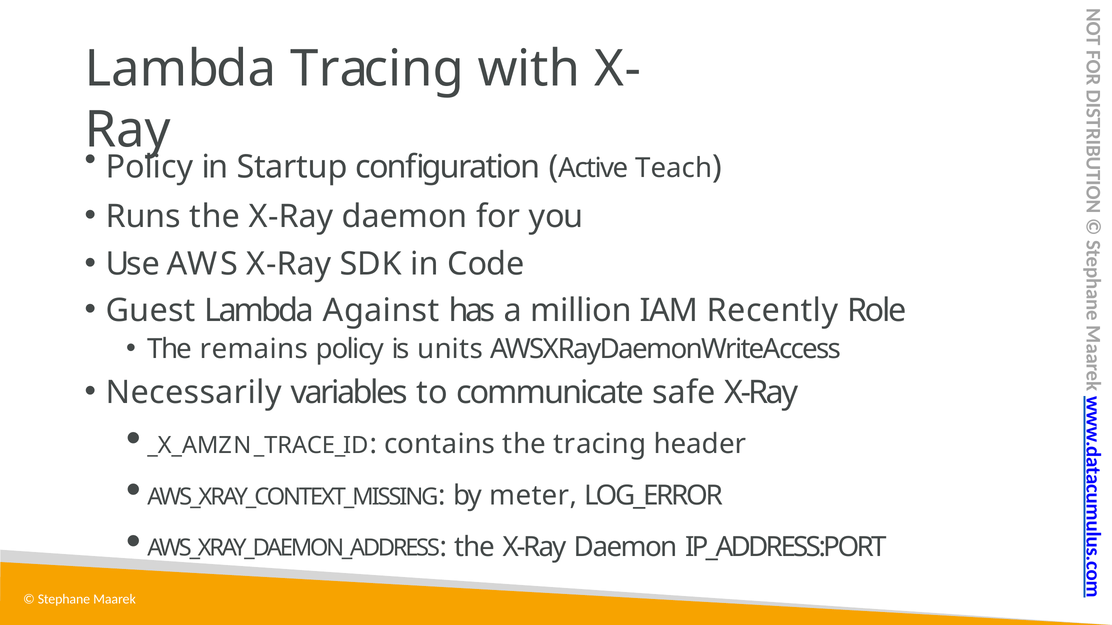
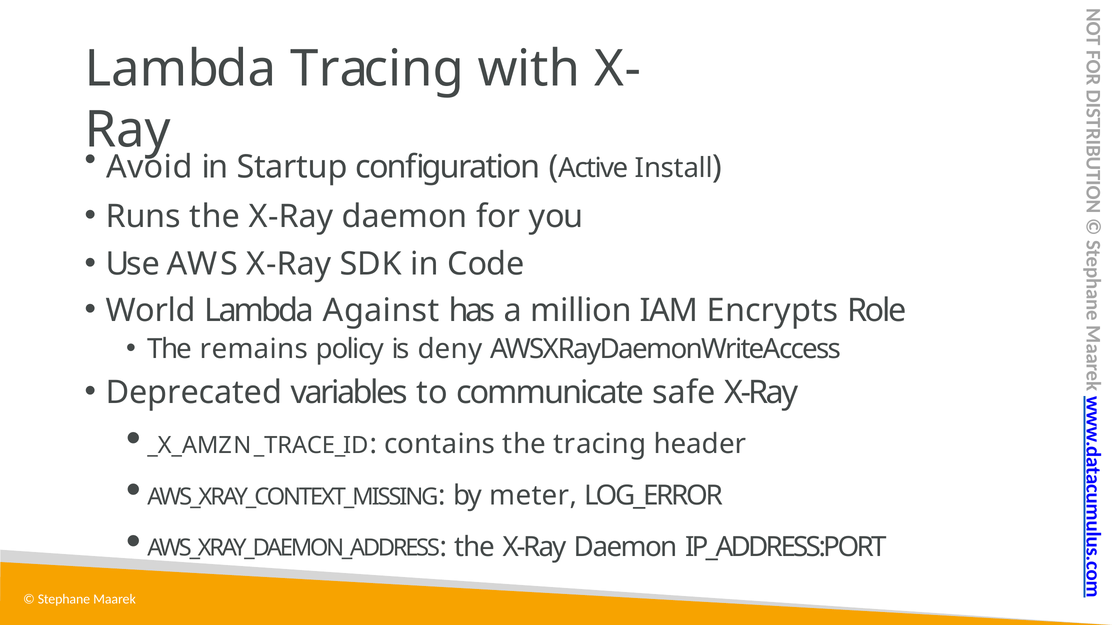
Policy: Policy -> Avoid (149, 167)
Teach: Teach -> Install (674, 168)
Guest: Guest -> World (151, 311)
Recently: Recently -> Encrypts (773, 311)
units: units -> deny (450, 349)
Necessarily: Necessarily -> Deprecated (194, 393)
